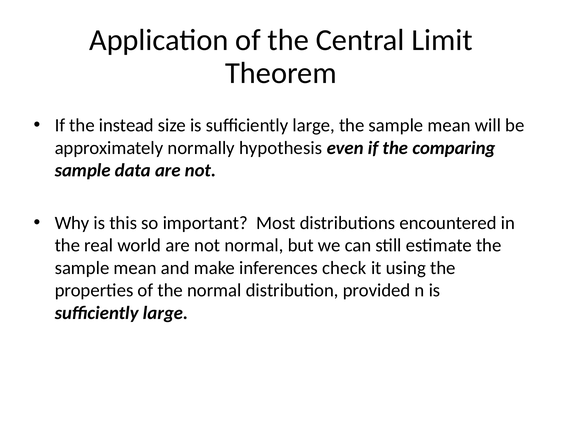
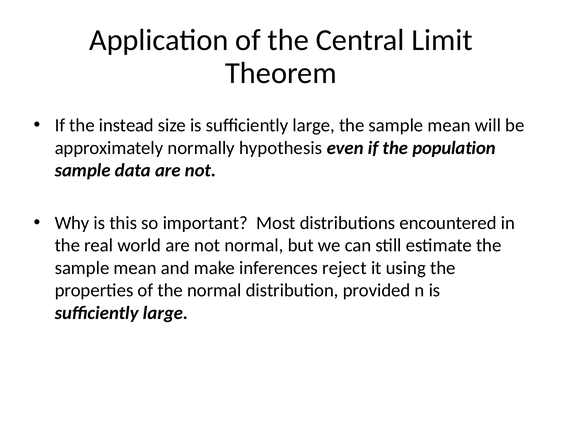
comparing: comparing -> population (454, 148)
check: check -> reject (344, 268)
